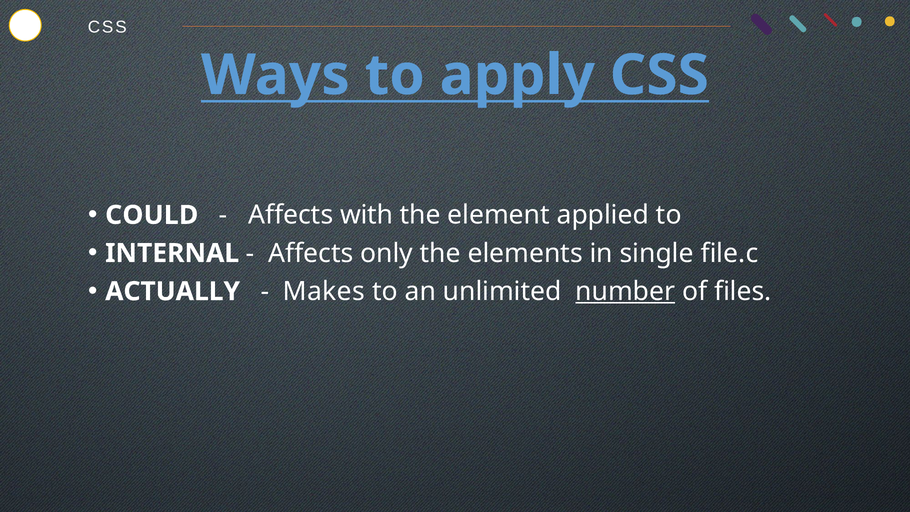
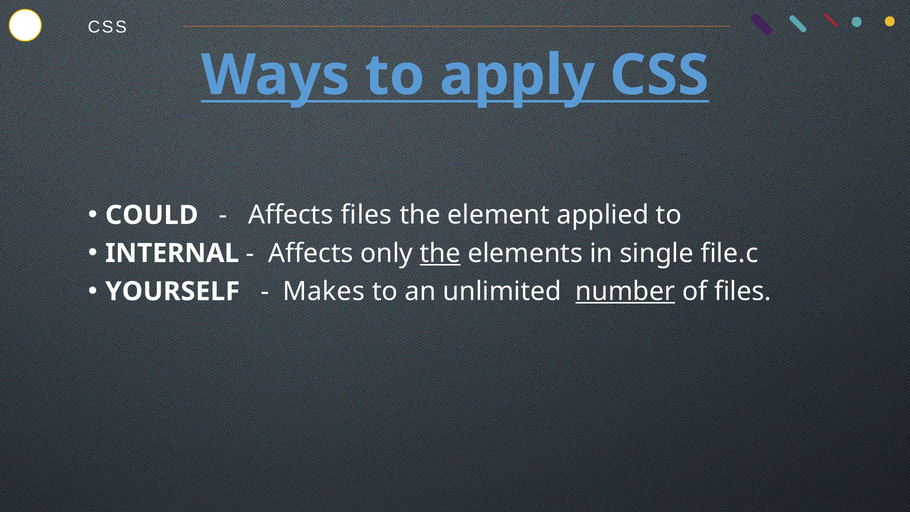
Affects with: with -> files (366, 215)
the underline: none -> present (440, 253)
ACTUALLY: ACTUALLY -> YOURSELF (173, 291)
